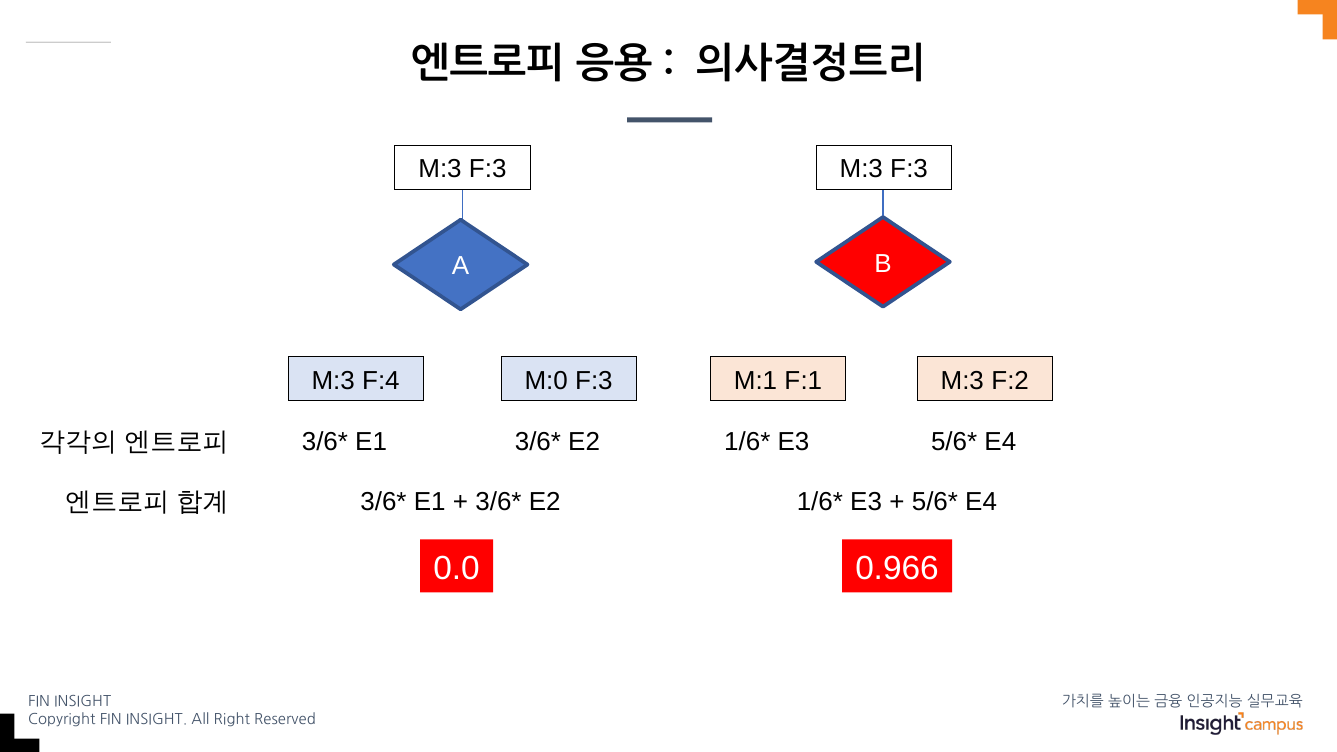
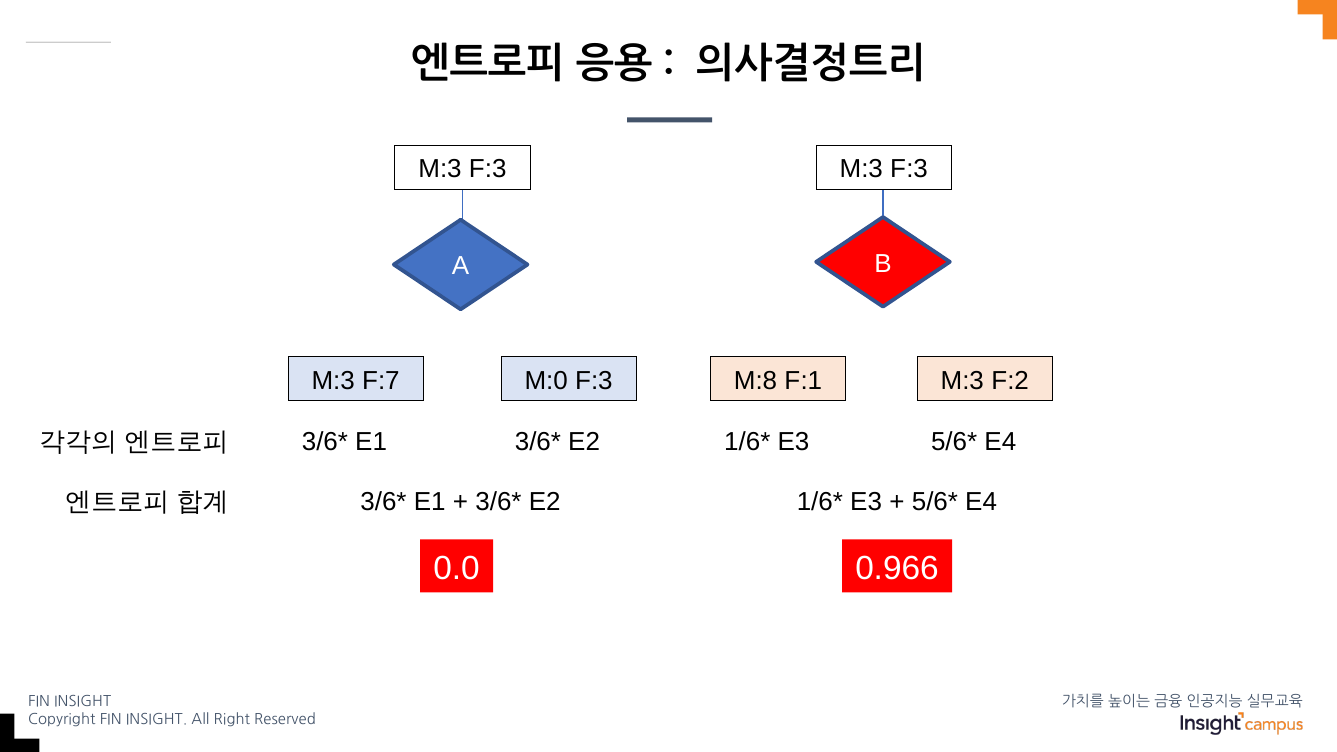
F:4: F:4 -> F:7 (381, 381)
M:1: M:1 -> M:8 (756, 381)
